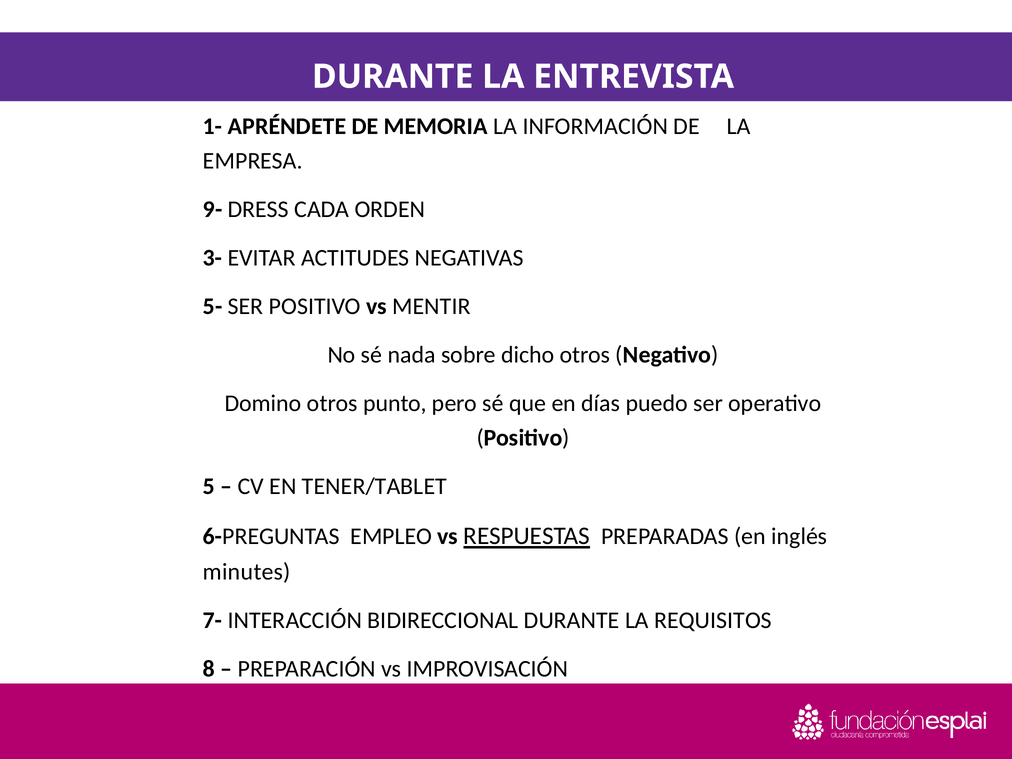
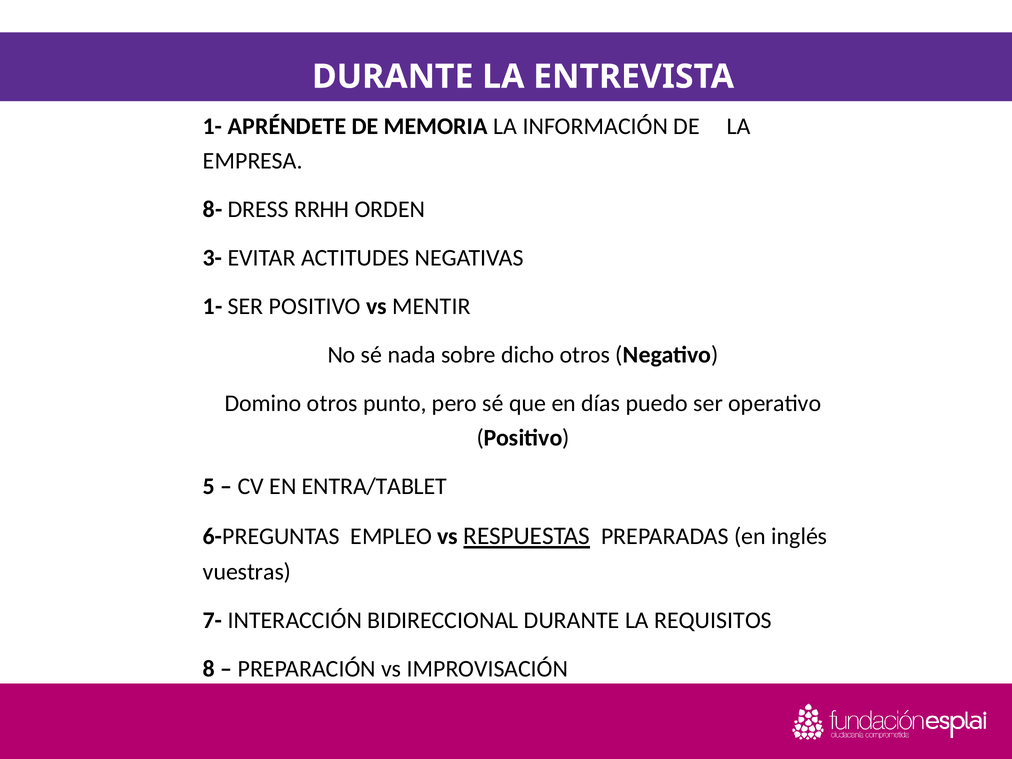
9-: 9- -> 8- (213, 209)
CADA: CADA -> RRHH (322, 209)
5-: 5- -> 1- (213, 306)
TENER/TABLET: TENER/TABLET -> ENTRA/TABLET (374, 486)
minutes: minutes -> vuestras (247, 572)
